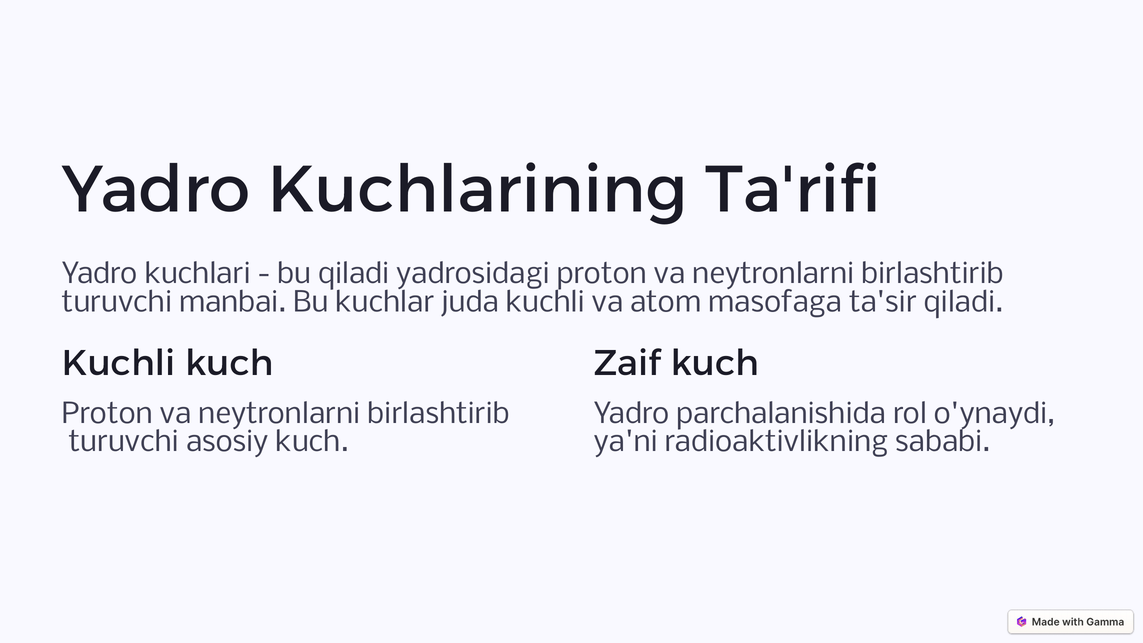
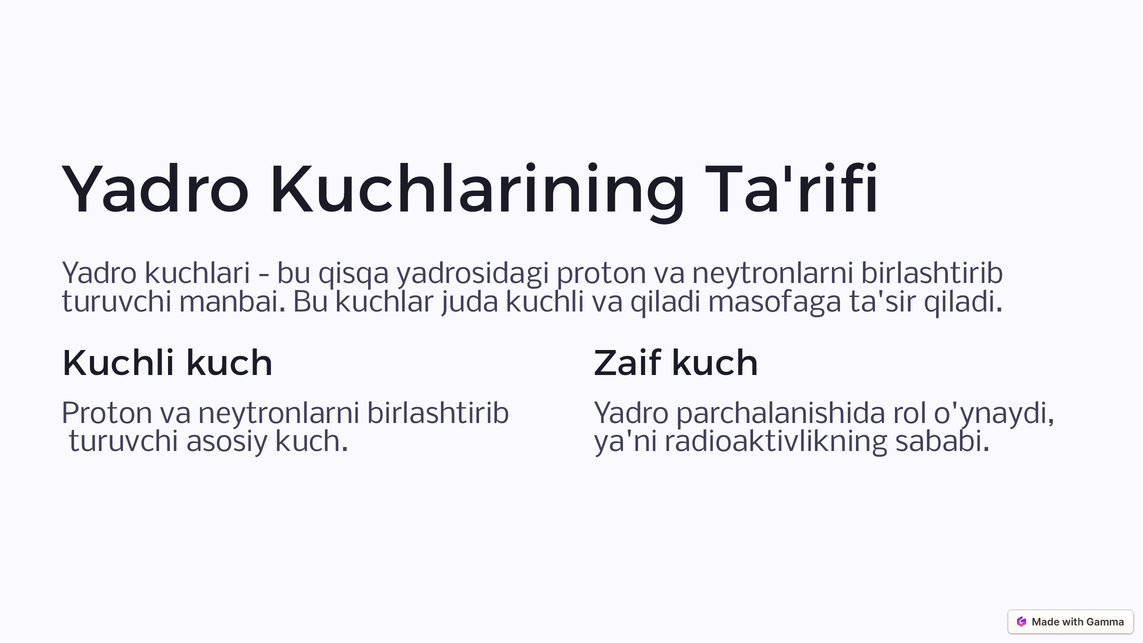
bu qiladi: qiladi -> qisqa (354, 274)
va atom: atom -> qiladi (666, 302)
